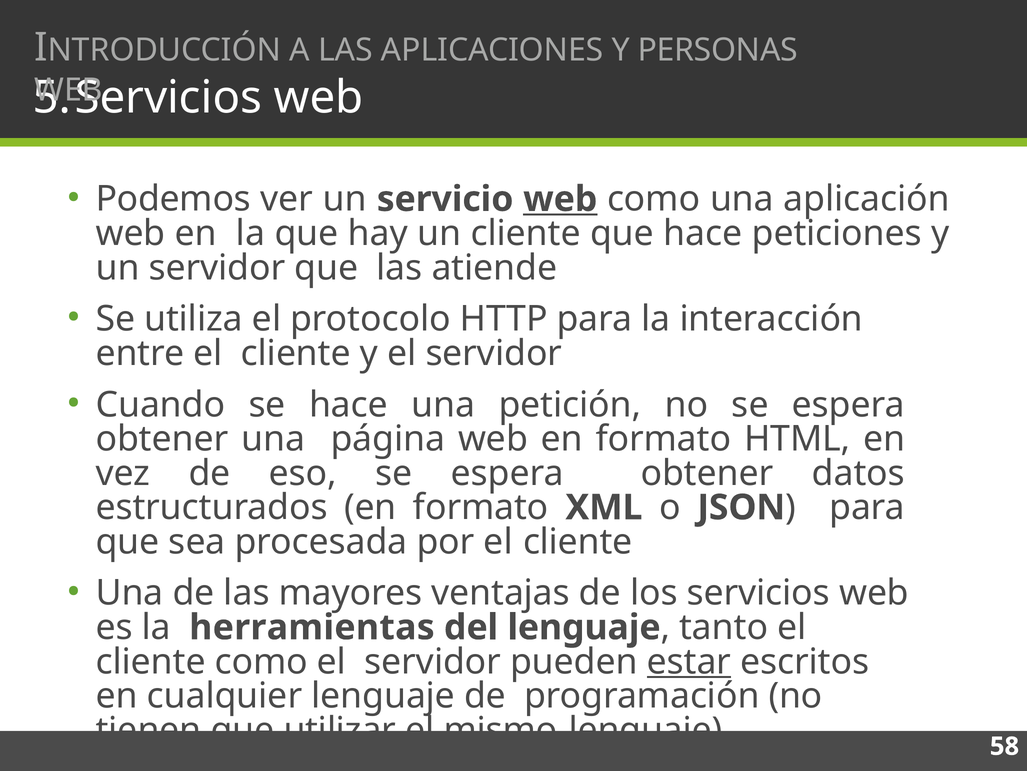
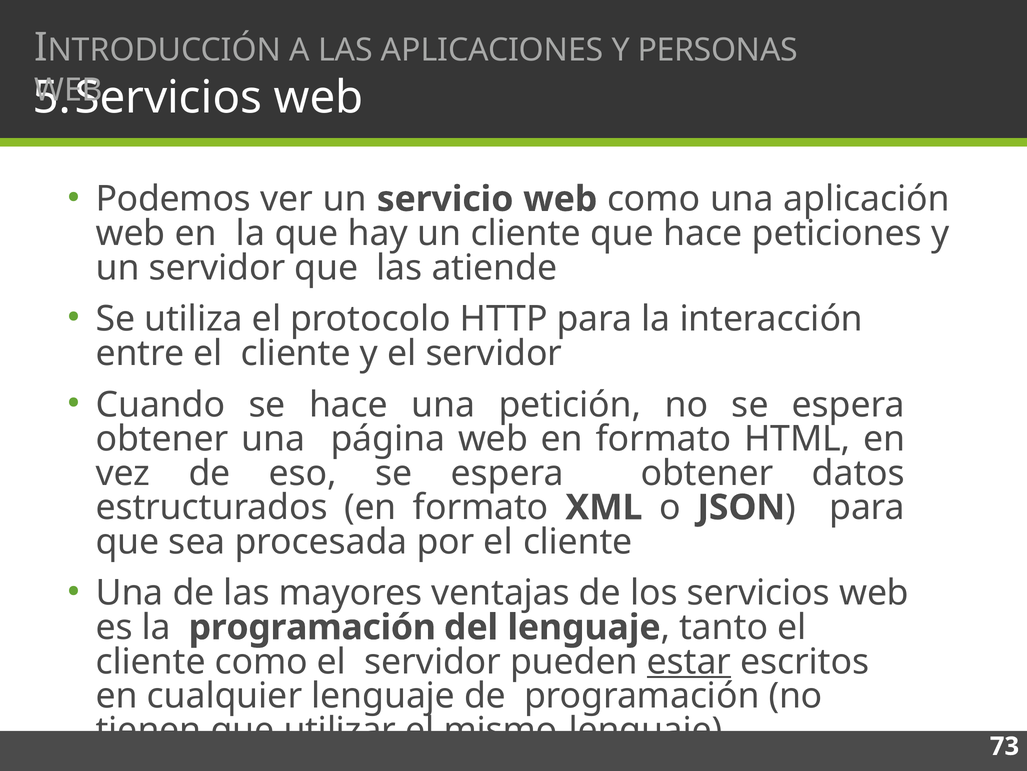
web underline: present -> none (560, 199)
la herramientas: herramientas -> programación (312, 627)
58: 58 -> 73 (1004, 746)
